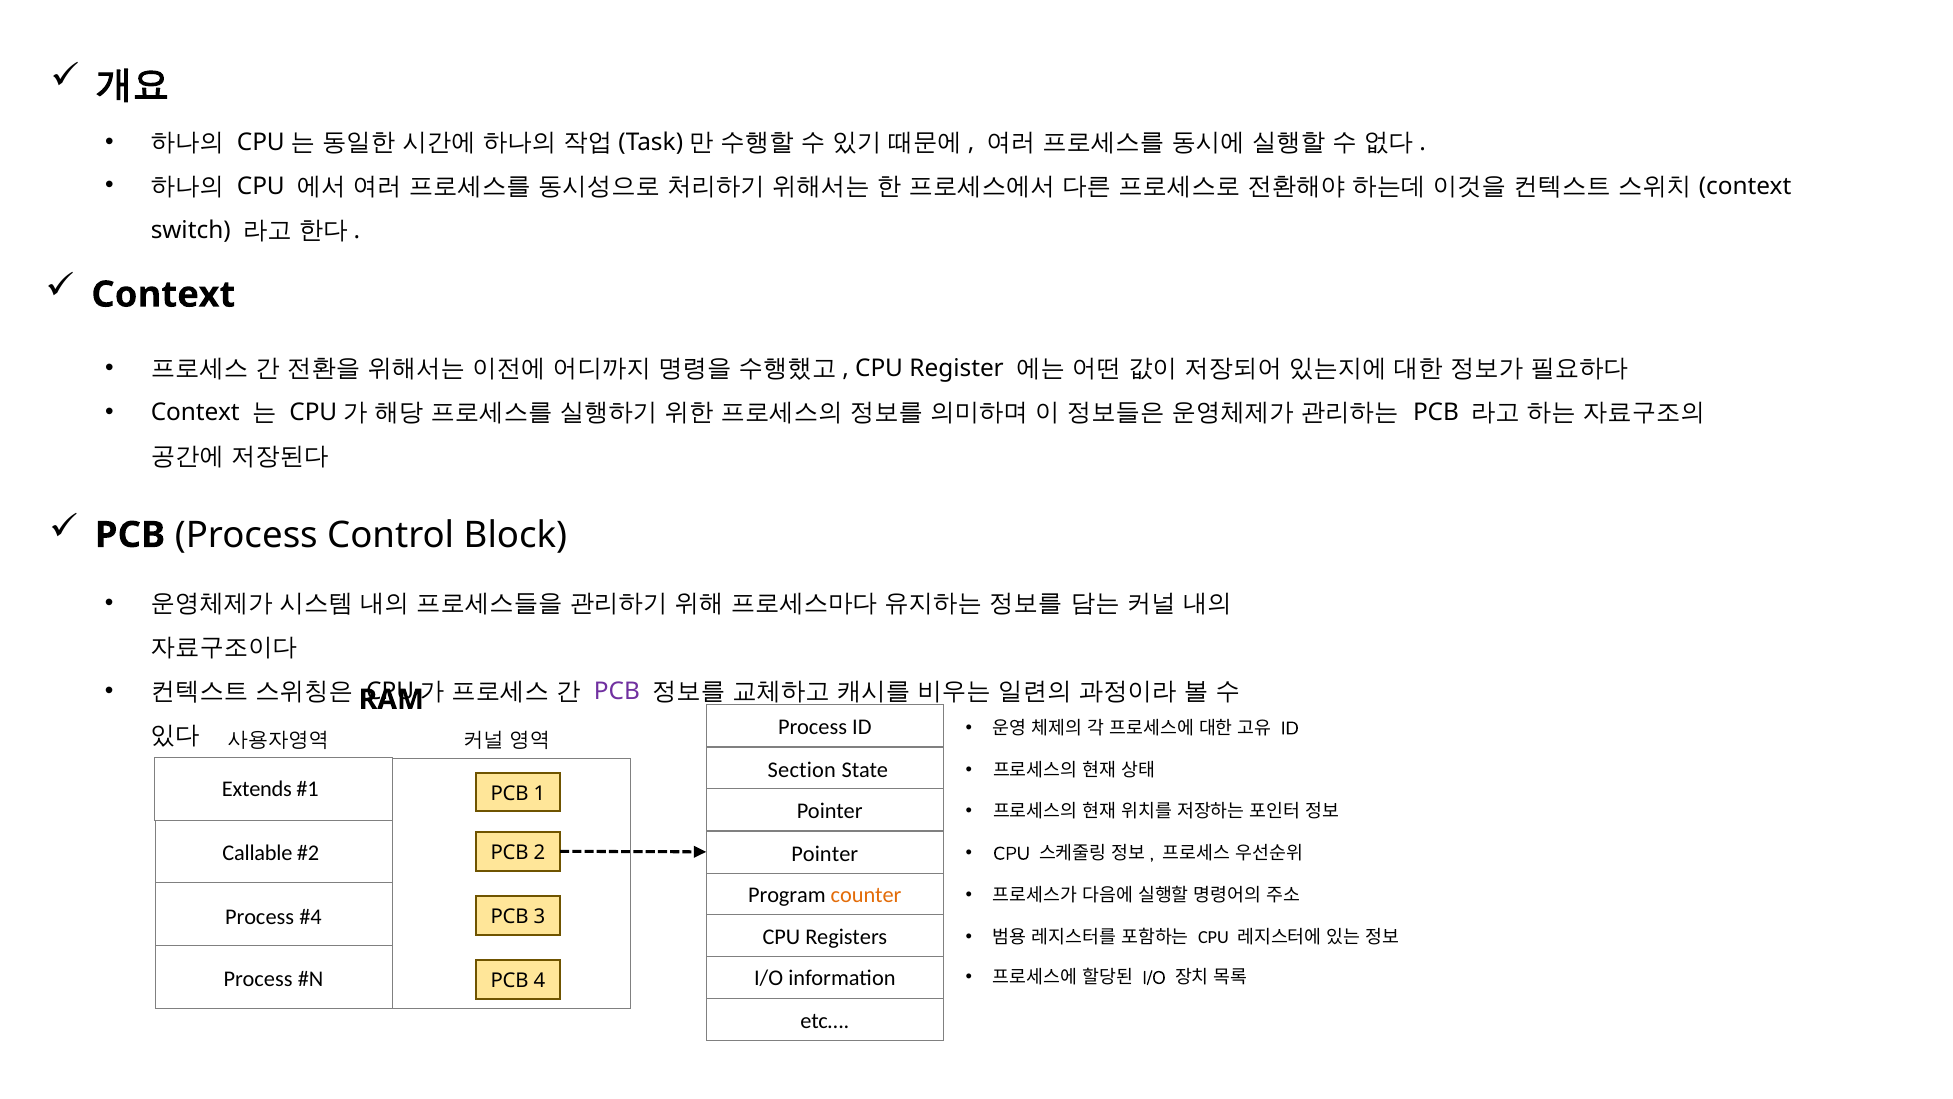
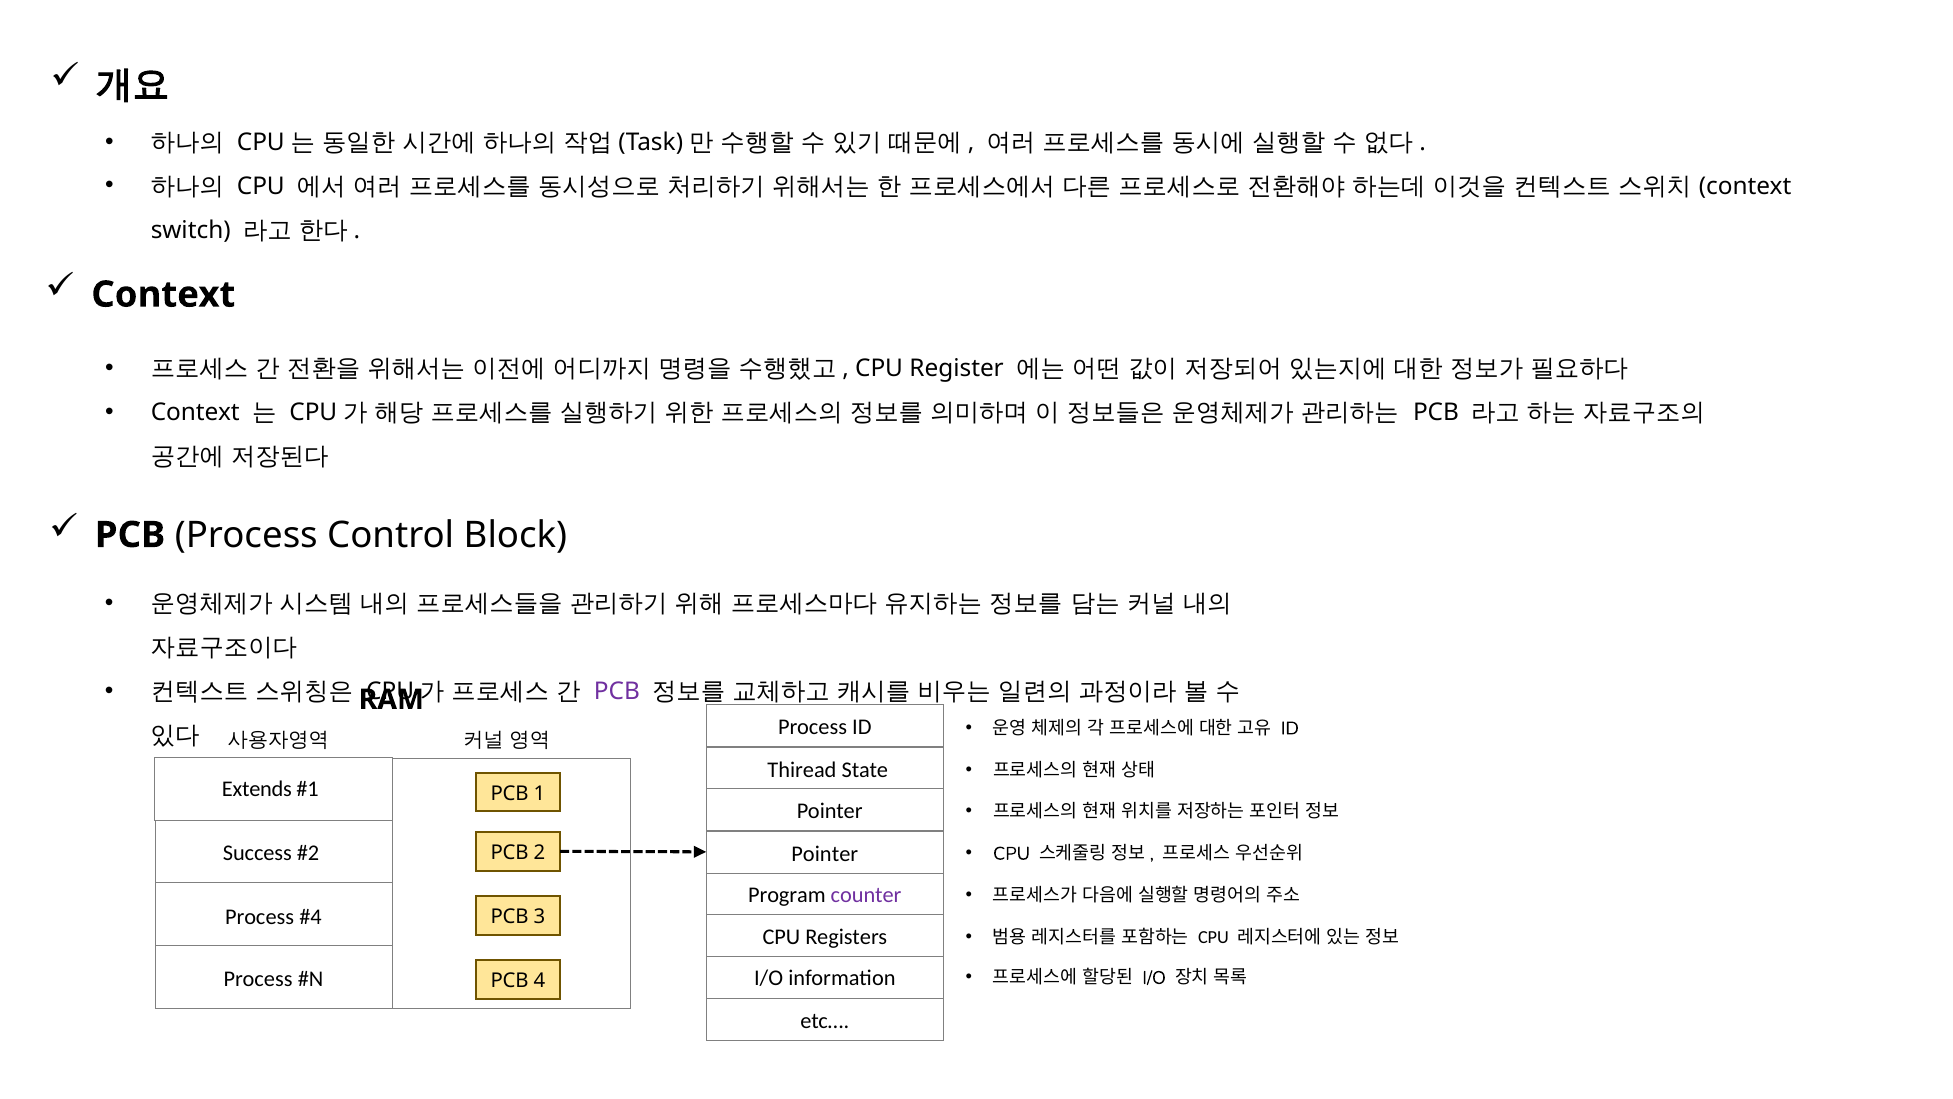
Section: Section -> Thiread (802, 770)
Callable: Callable -> Success (257, 853)
counter colour: orange -> purple (866, 895)
